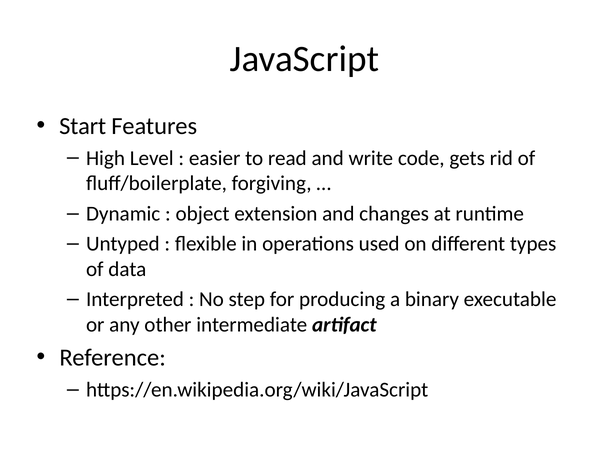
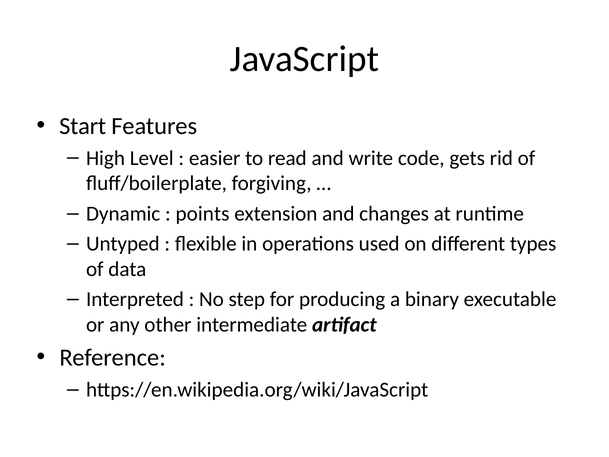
object: object -> points (202, 213)
